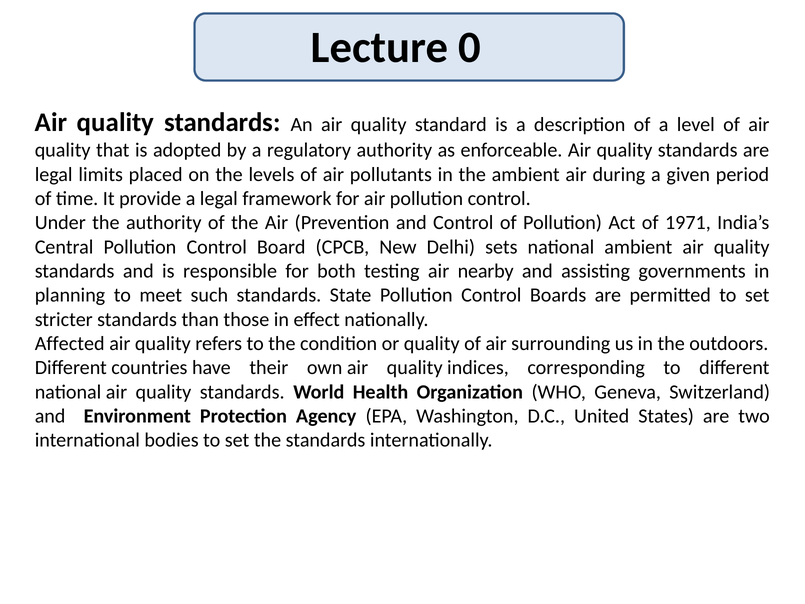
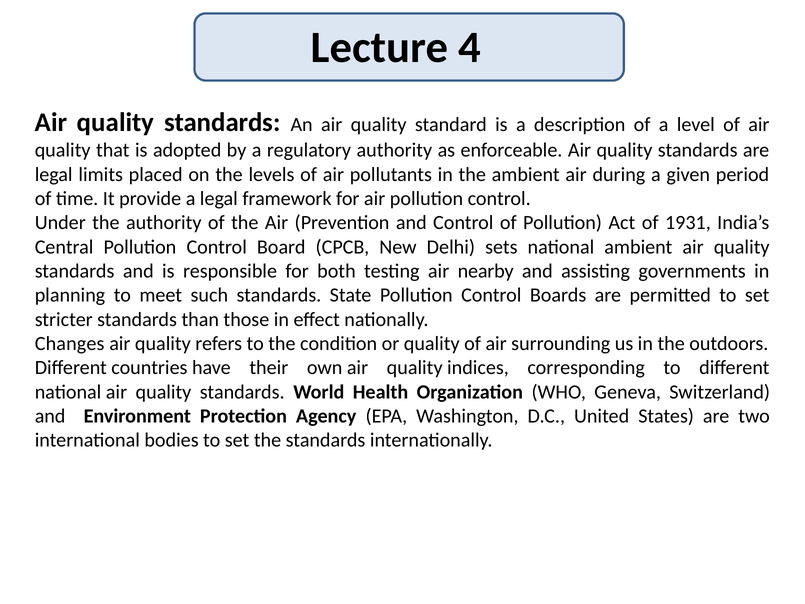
0: 0 -> 4 (469, 47)
1971: 1971 -> 1931 (688, 223)
Affected: Affected -> Changes (70, 343)
